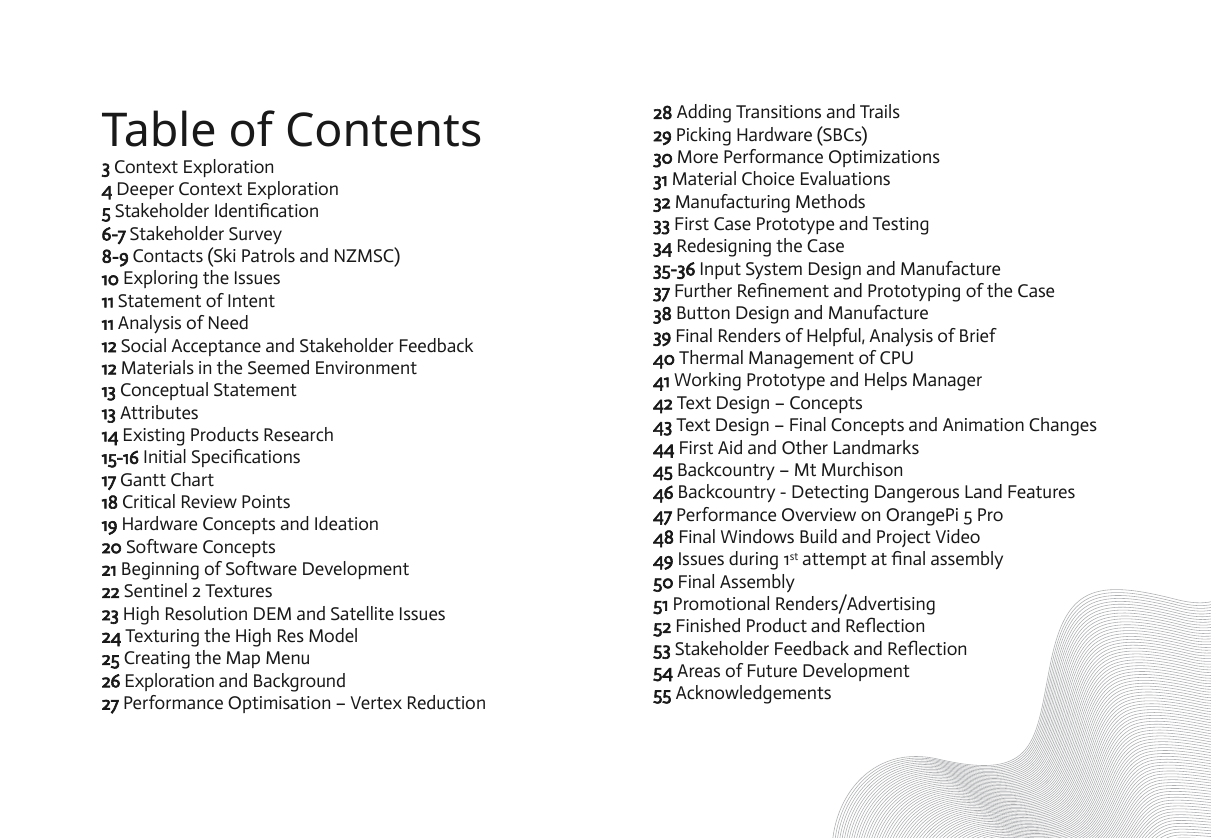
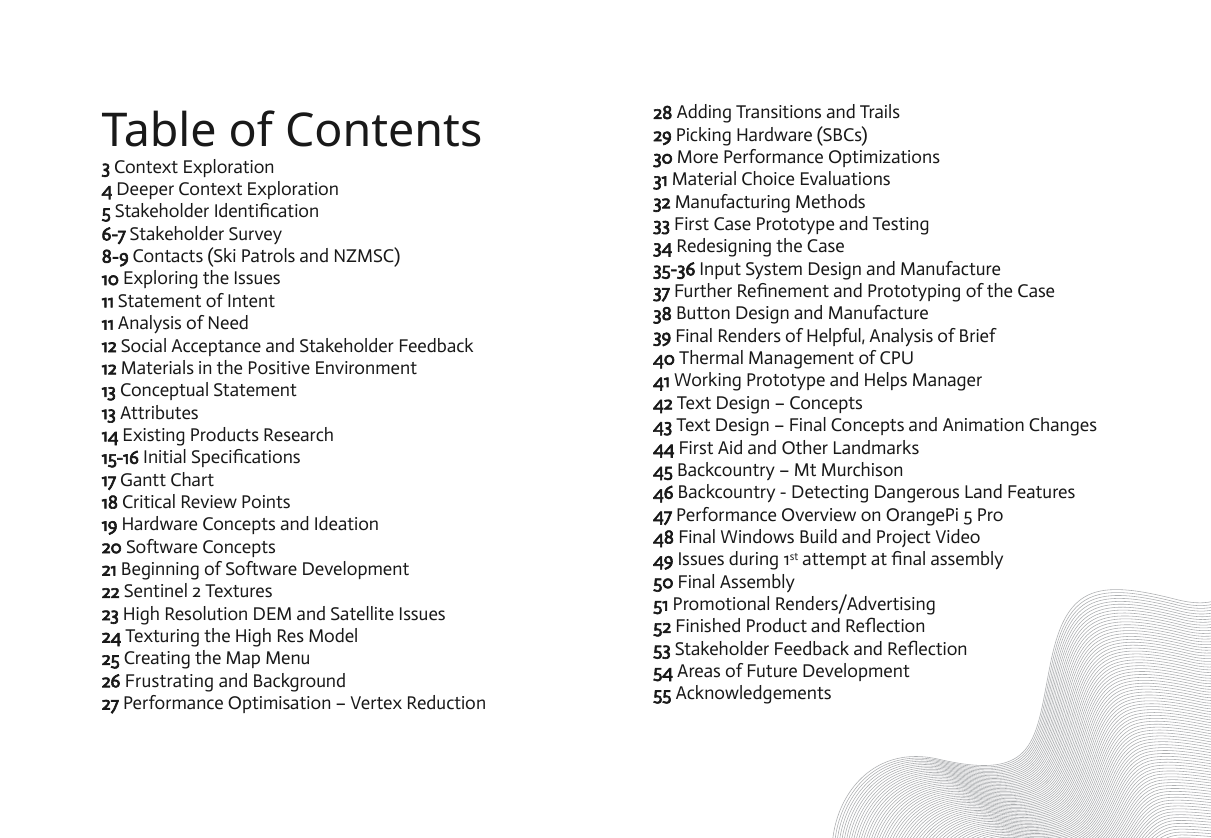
Seemed: Seemed -> Positive (279, 368)
26 Exploration: Exploration -> Frustrating (170, 681)
